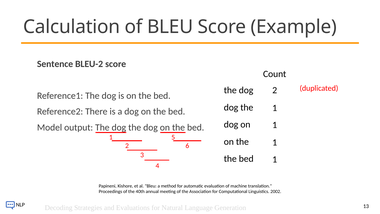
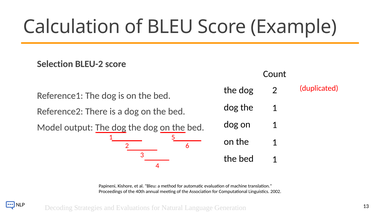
Sentence: Sentence -> Selection (55, 64)
